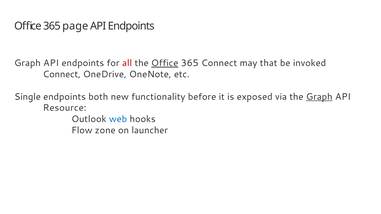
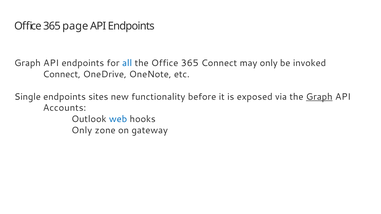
all colour: red -> blue (127, 63)
Office underline: present -> none (165, 63)
may that: that -> only (269, 63)
both: both -> sites (98, 97)
Resource: Resource -> Accounts (65, 108)
Flow: Flow -> Only (82, 130)
launcher: launcher -> gateway (150, 130)
